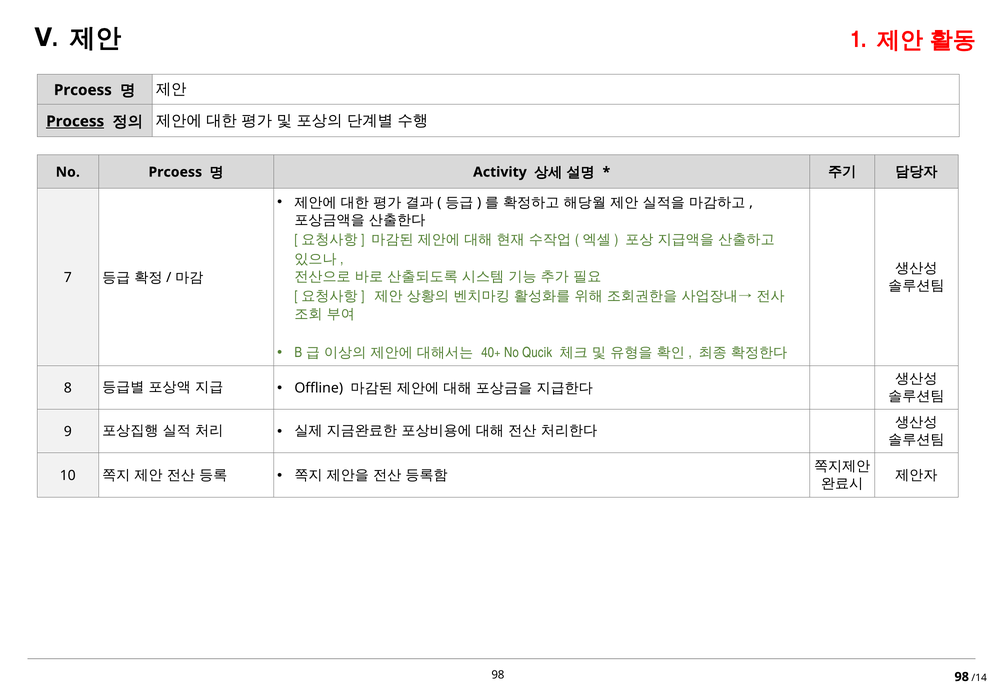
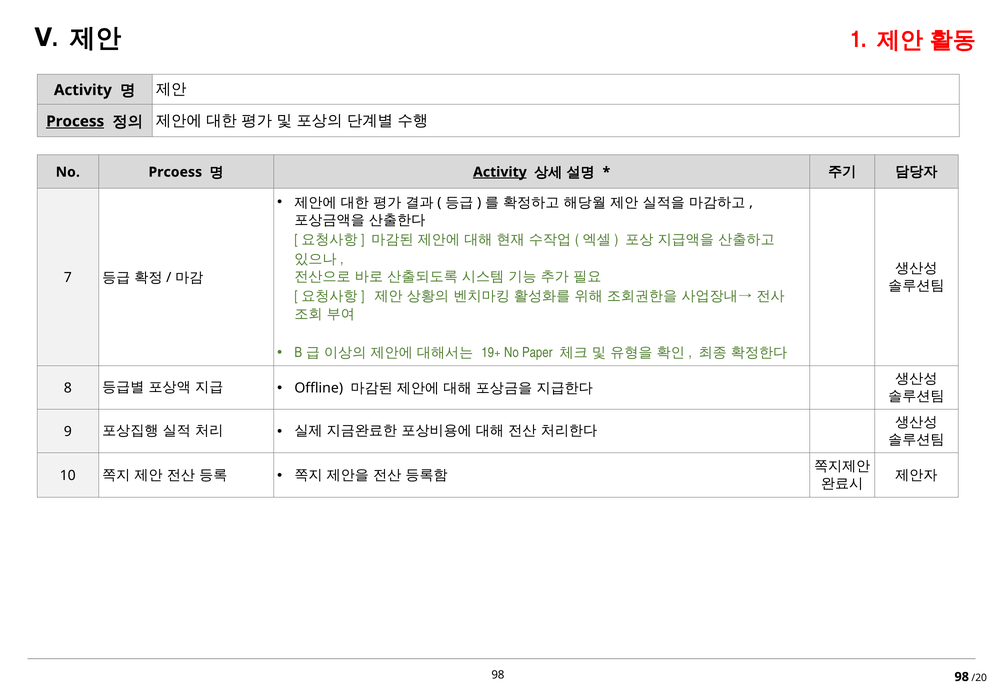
Prcoess: Prcoess -> Activity (83, 90)
Activity underline: none -> present (500, 172)
40+: 40+ -> 19+ (491, 353)
Qucik: Qucik -> Paper (537, 353)
/14: /14 -> /20 (979, 678)
